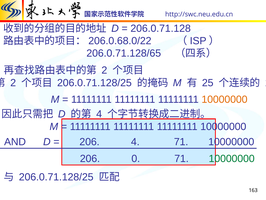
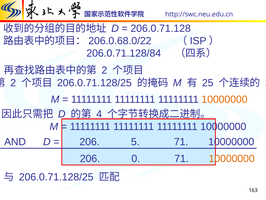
206.0.71.128/65: 206.0.71.128/65 -> 206.0.71.128/84 (124, 53)
206 4: 4 -> 5 (135, 142)
10000000 colour: green -> orange (232, 158)
